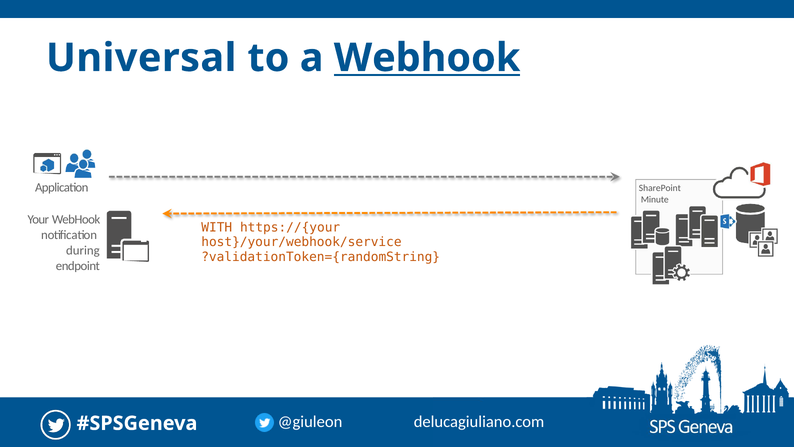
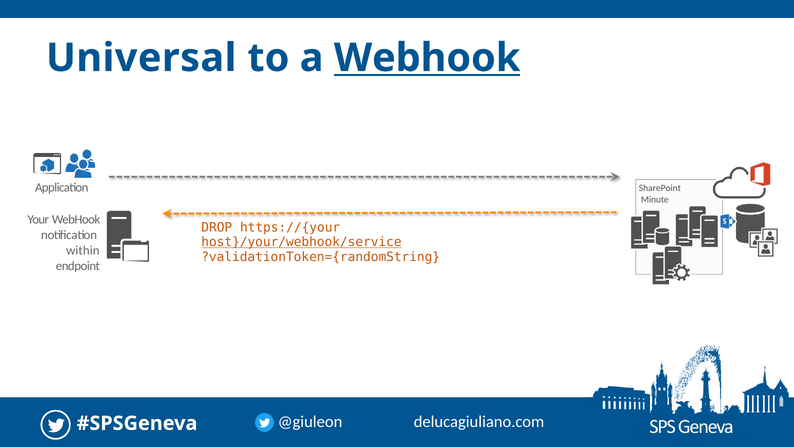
WITH: WITH -> DROP (217, 227)
host}/your/webhook/service underline: none -> present (301, 242)
during: during -> within (83, 251)
